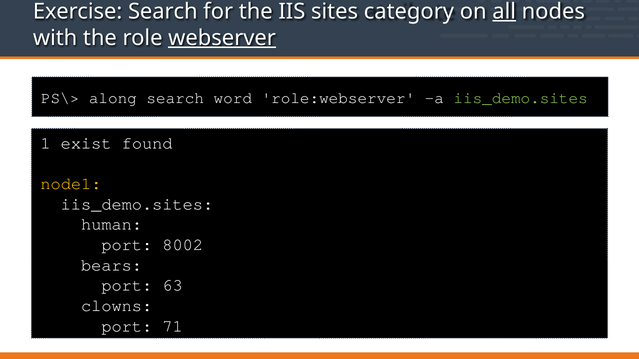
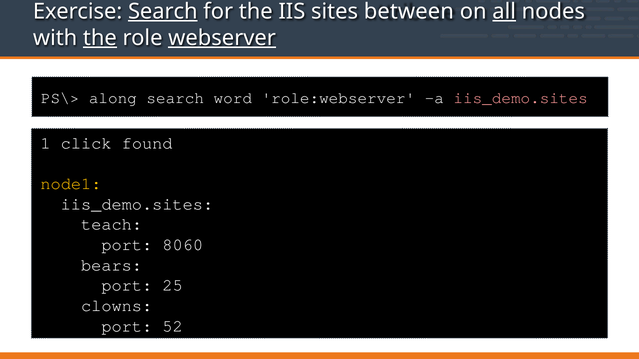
Search underline: none -> present (163, 11)
category: category -> between (409, 11)
the underline: none -> present (100, 38)
iis_demo.sites colour: light green -> pink (521, 98)
exist: exist -> click (86, 143)
human: human -> teach (112, 225)
8002: 8002 -> 8060 (183, 245)
63: 63 -> 25 (173, 286)
71: 71 -> 52 (173, 326)
